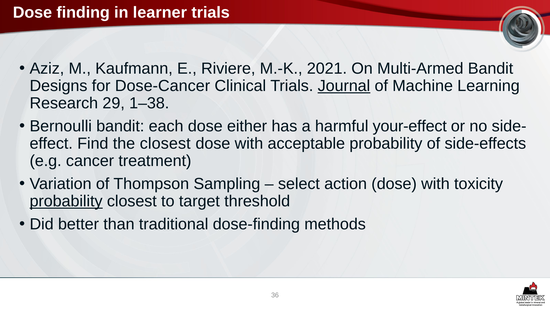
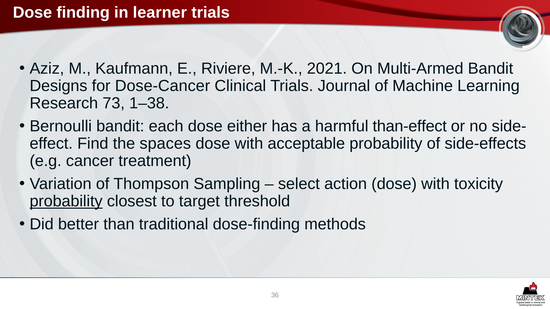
Journal underline: present -> none (344, 86)
29: 29 -> 73 (114, 103)
your-effect: your-effect -> than-effect (410, 126)
the closest: closest -> spaces (165, 144)
